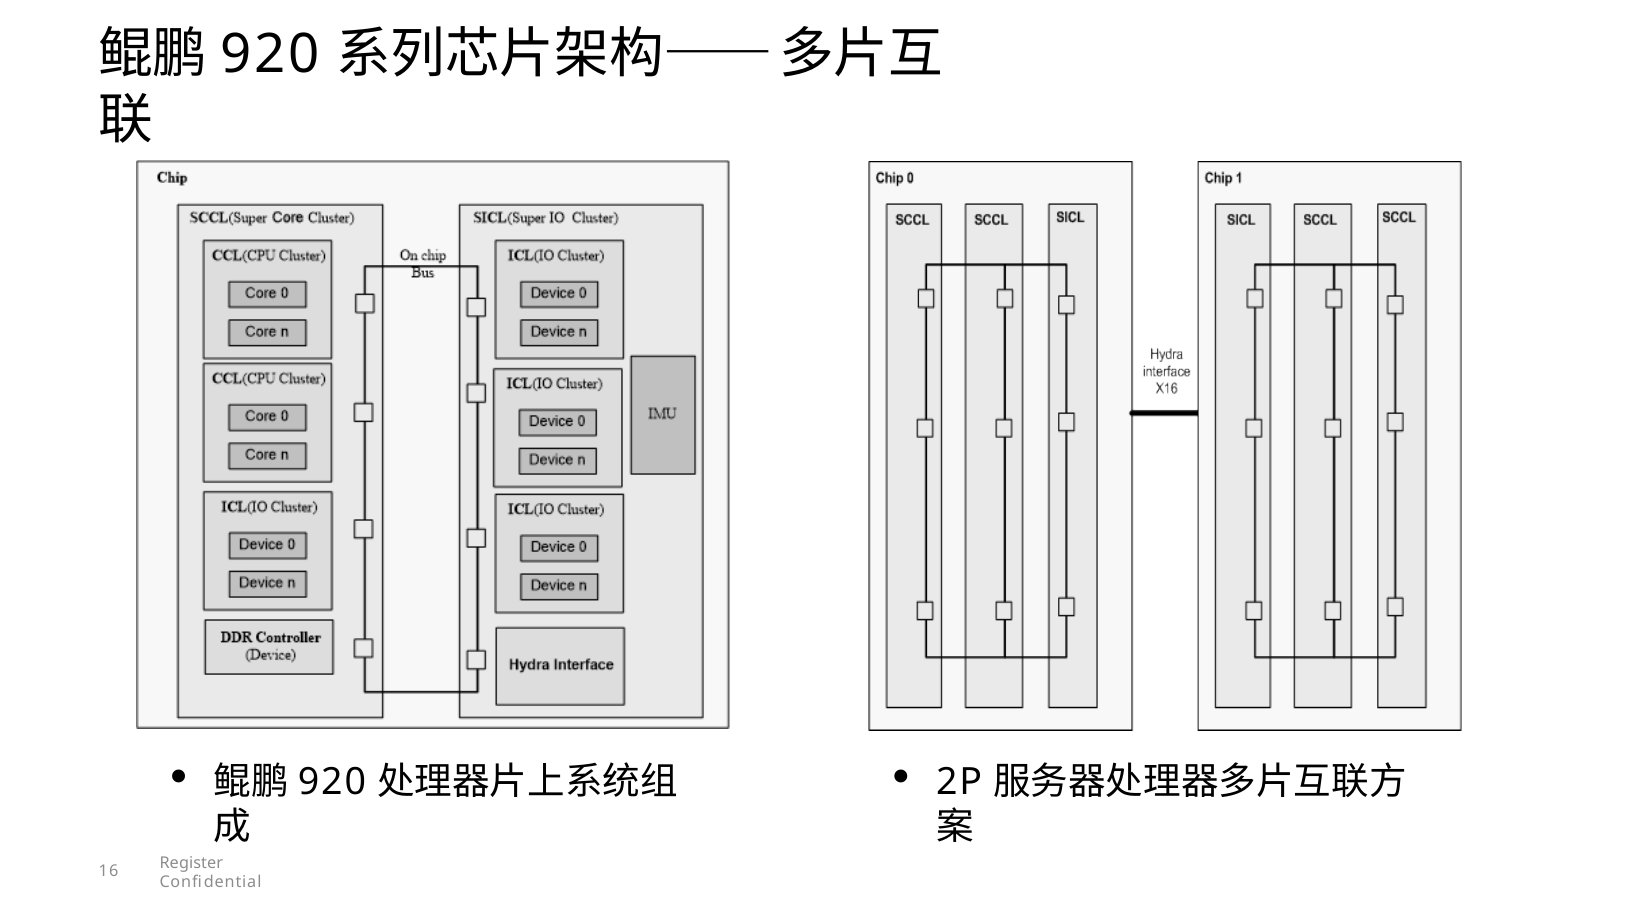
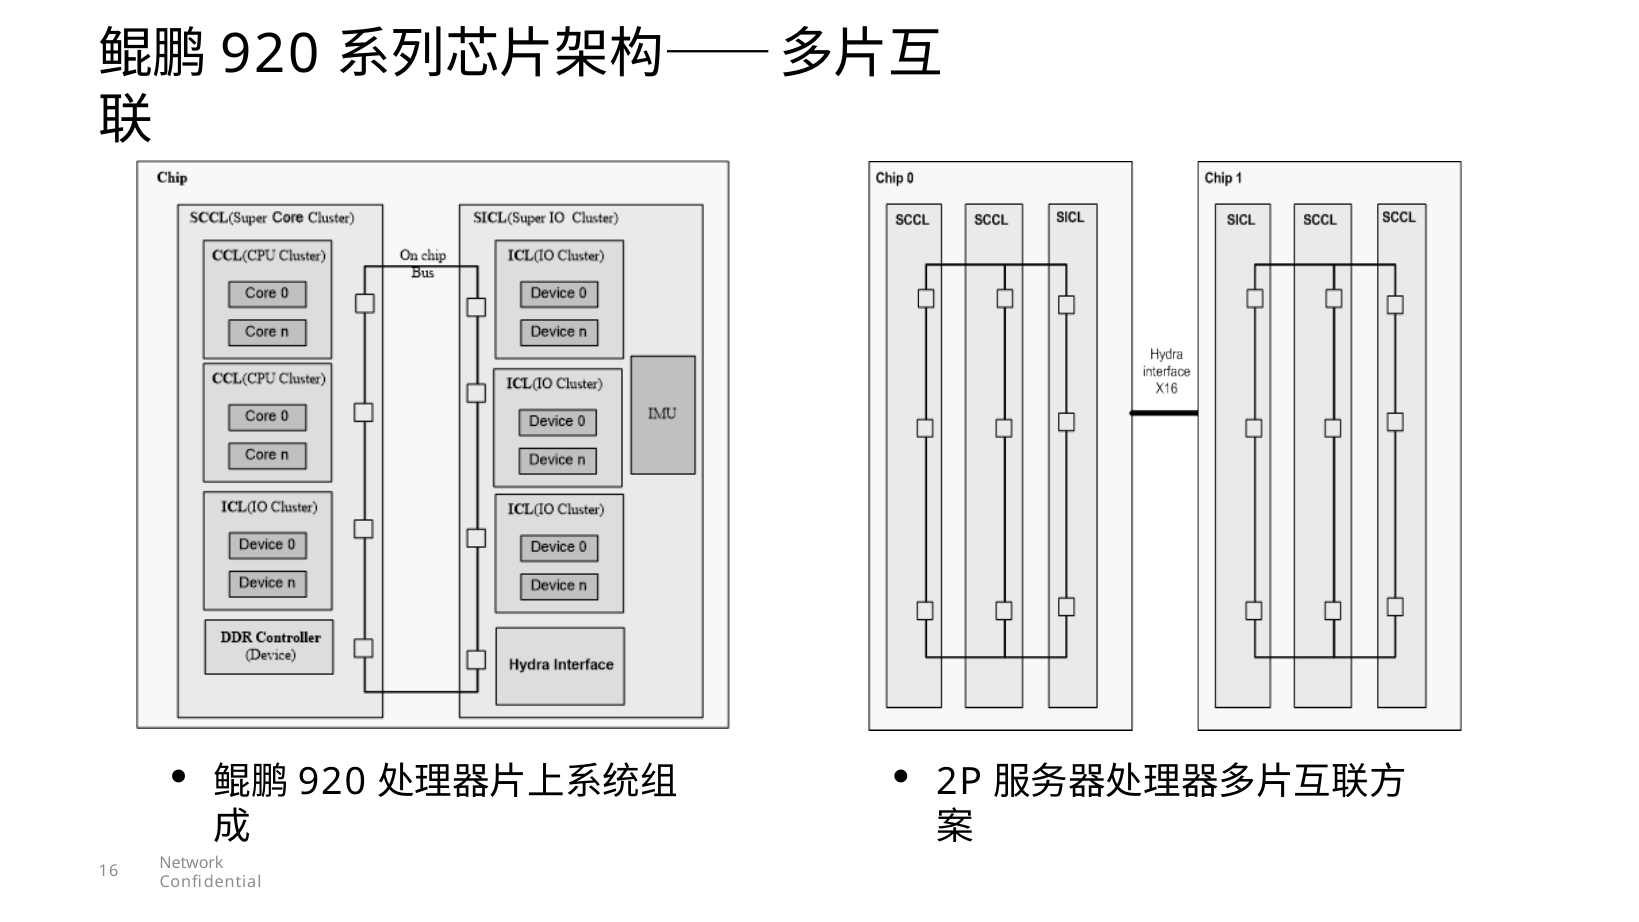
Register: Register -> Network (191, 863)
